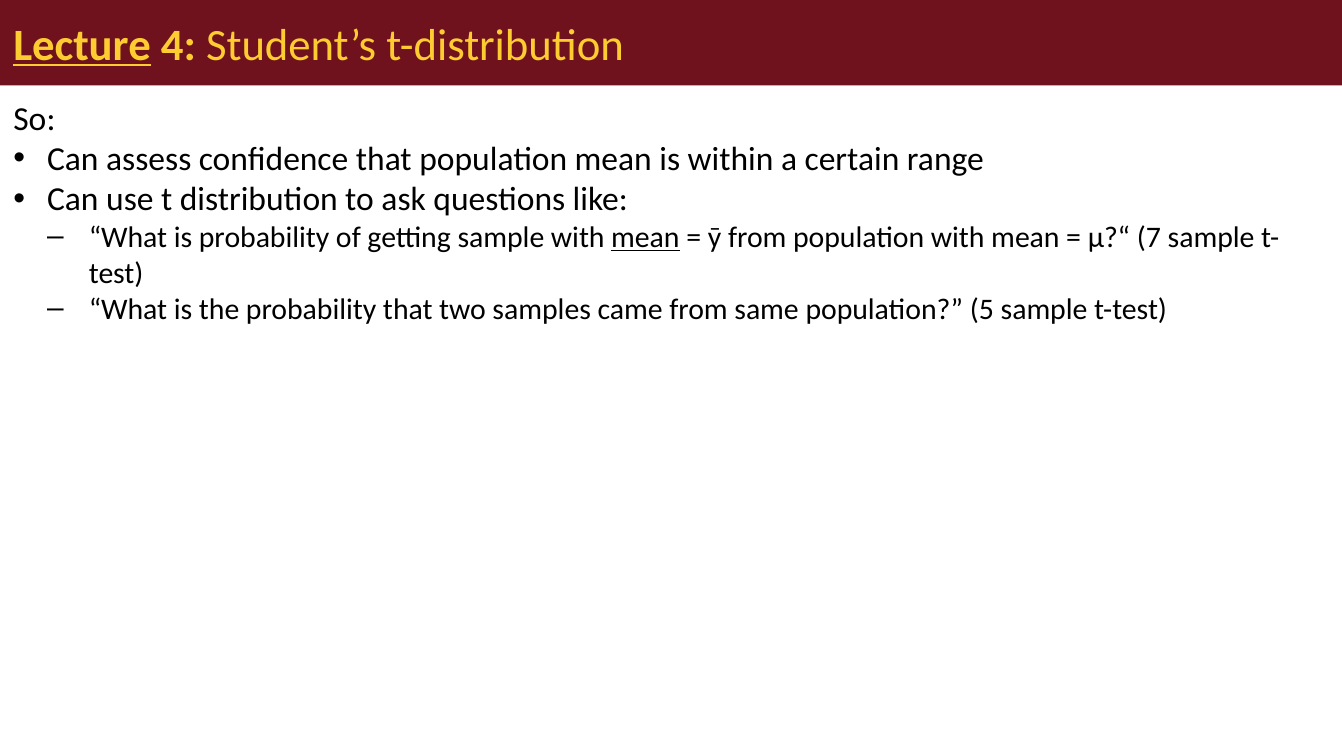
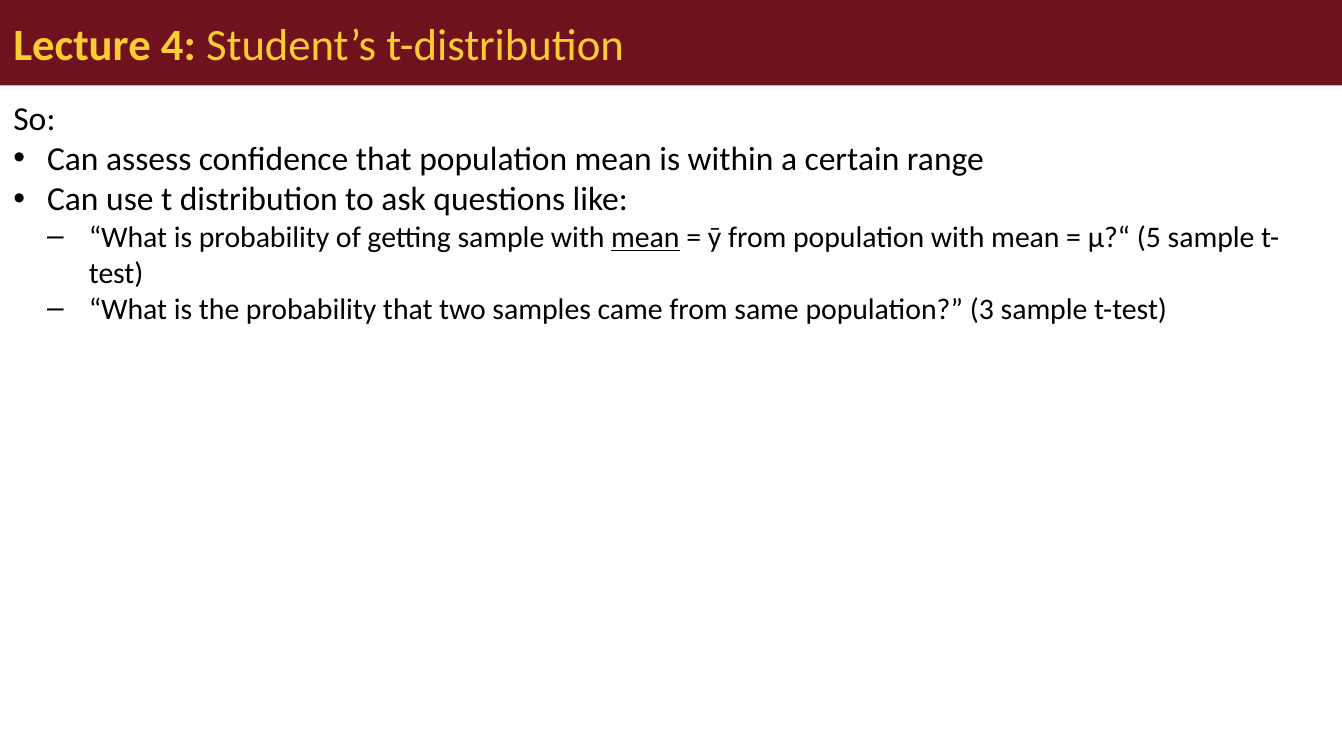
Lecture underline: present -> none (82, 46)
7: 7 -> 5 (1149, 238)
5: 5 -> 3 (982, 309)
